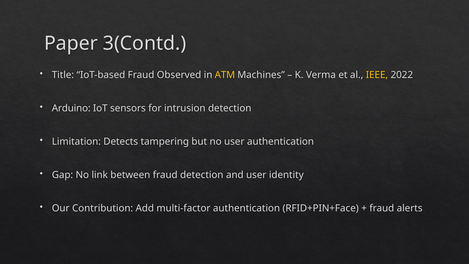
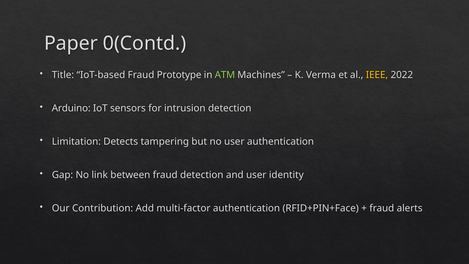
3(Contd: 3(Contd -> 0(Contd (145, 43)
Observed: Observed -> Prototype (179, 75)
ATM colour: yellow -> light green (225, 75)
